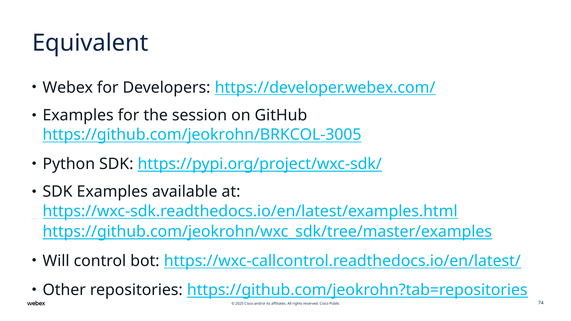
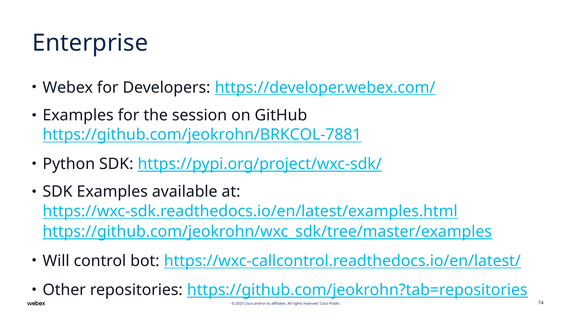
Equivalent: Equivalent -> Enterprise (90, 43)
https://github.com/jeokrohn/BRKCOL-3005: https://github.com/jeokrohn/BRKCOL-3005 -> https://github.com/jeokrohn/BRKCOL-7881 (202, 135)
